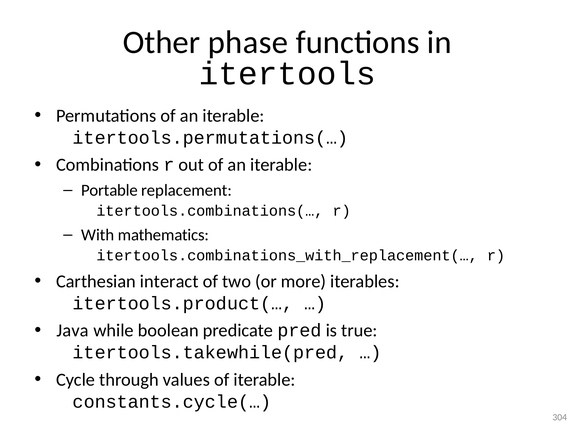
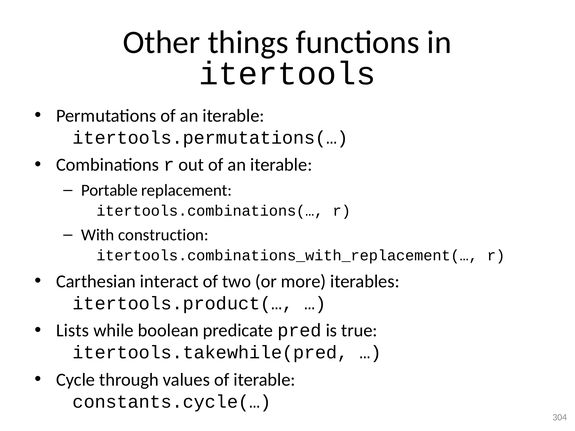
phase: phase -> things (248, 42)
mathematics: mathematics -> construction (163, 235)
Java: Java -> Lists (73, 331)
